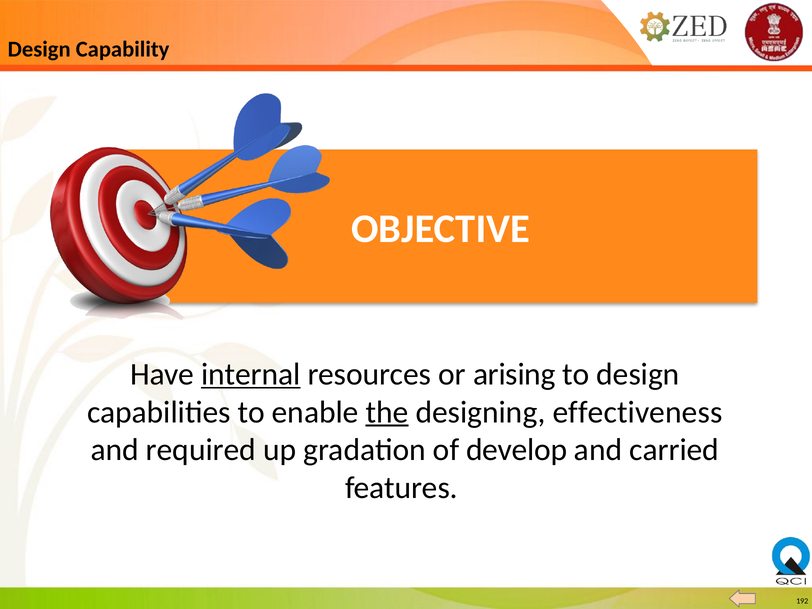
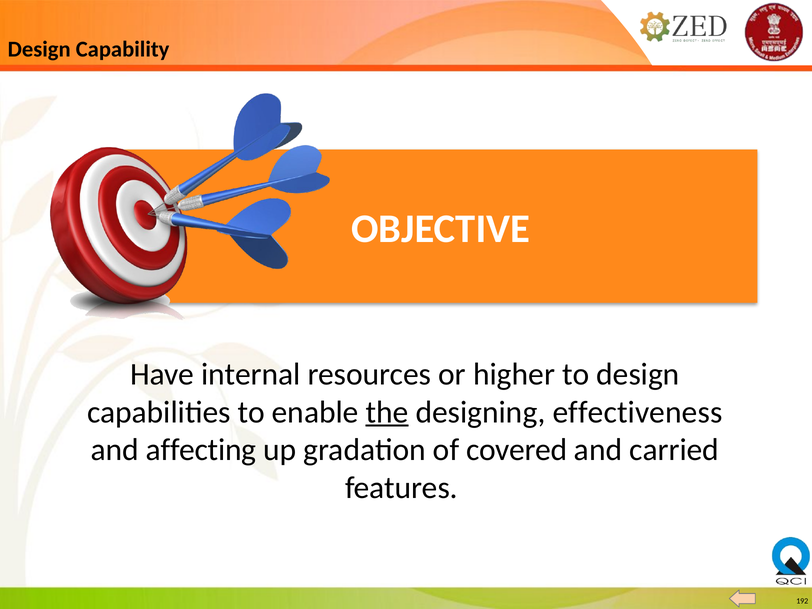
internal underline: present -> none (251, 374)
arising: arising -> higher (514, 374)
required: required -> affecting (201, 450)
develop: develop -> covered (517, 450)
